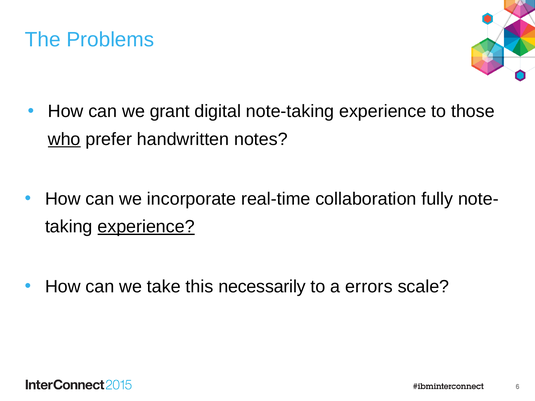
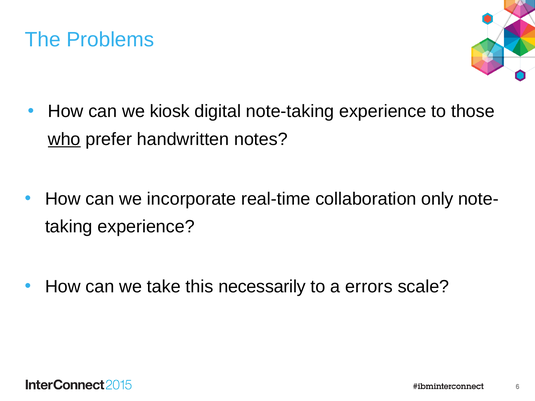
grant: grant -> kiosk (170, 112)
fully: fully -> only (437, 199)
experience underline: present -> none (146, 227)
